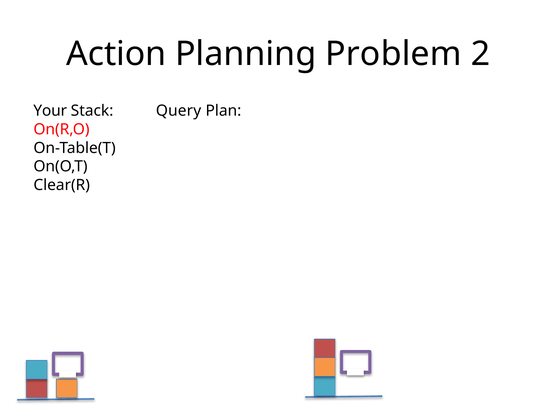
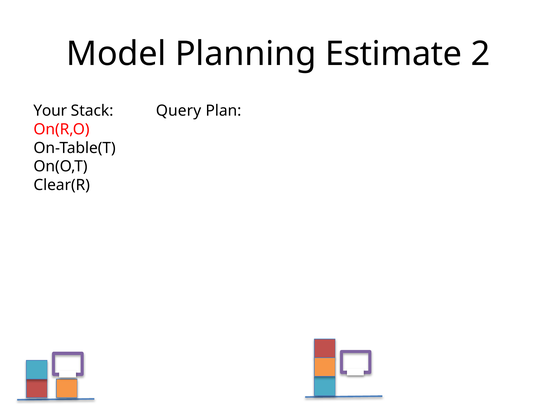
Action: Action -> Model (116, 54)
Problem: Problem -> Estimate (394, 54)
